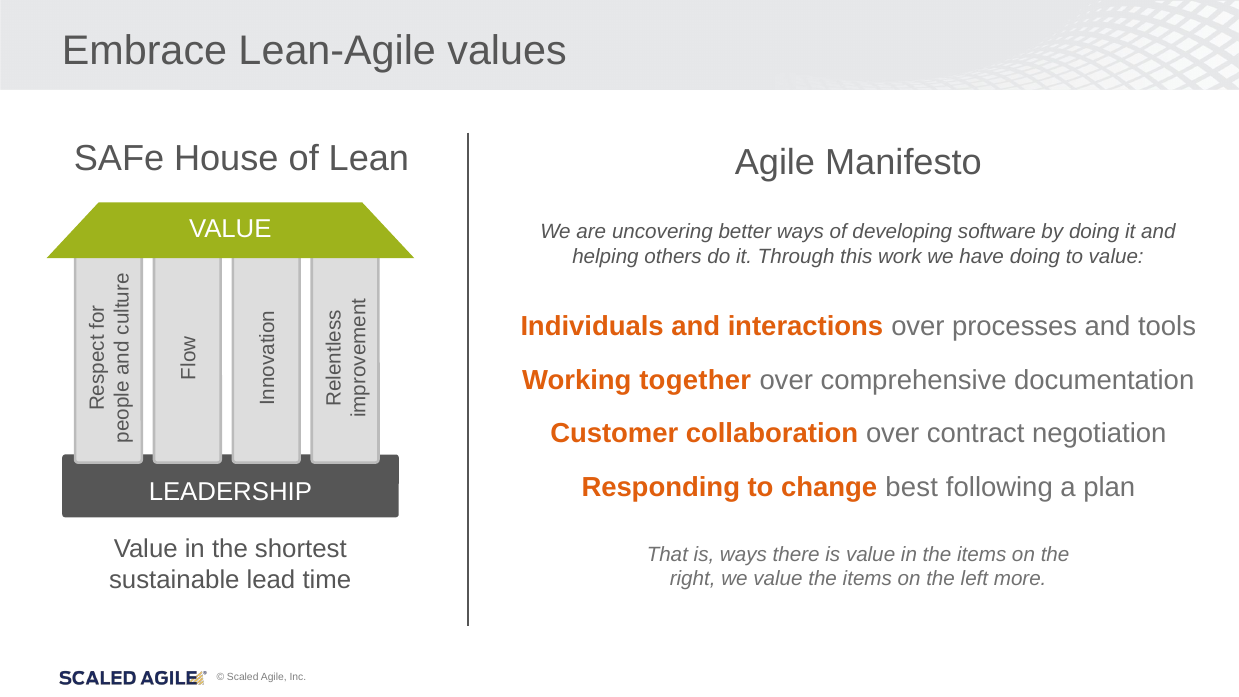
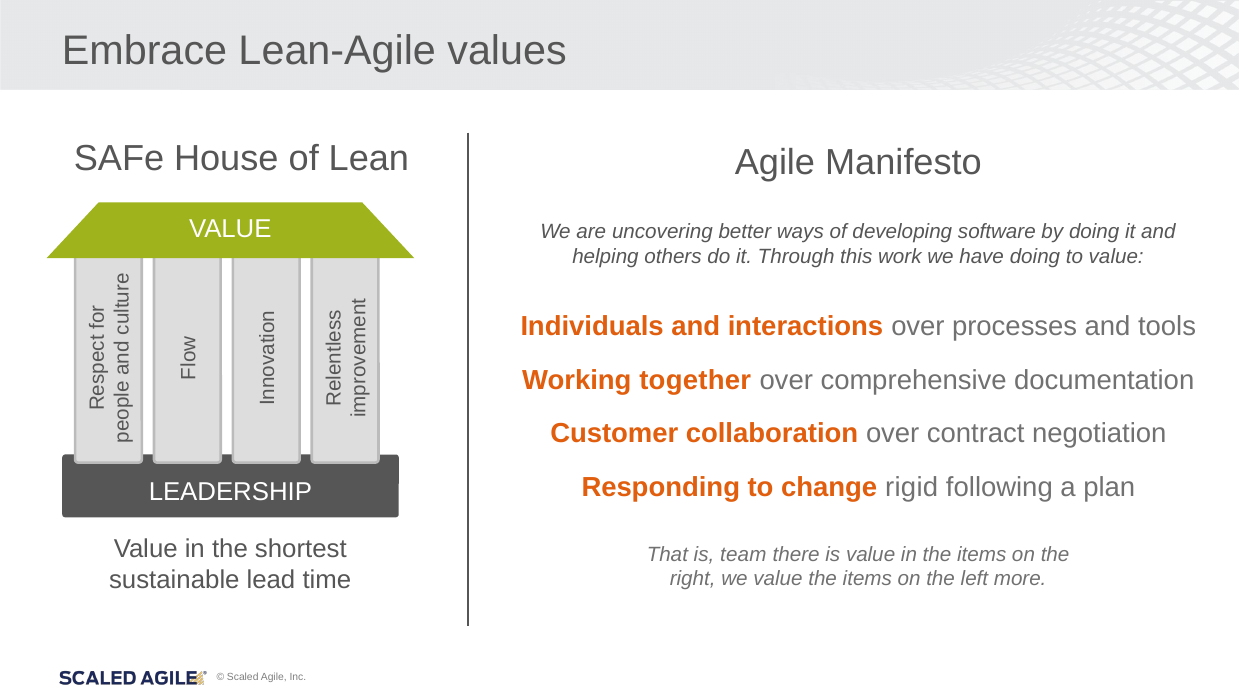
best: best -> rigid (912, 487)
is ways: ways -> team (743, 554)
